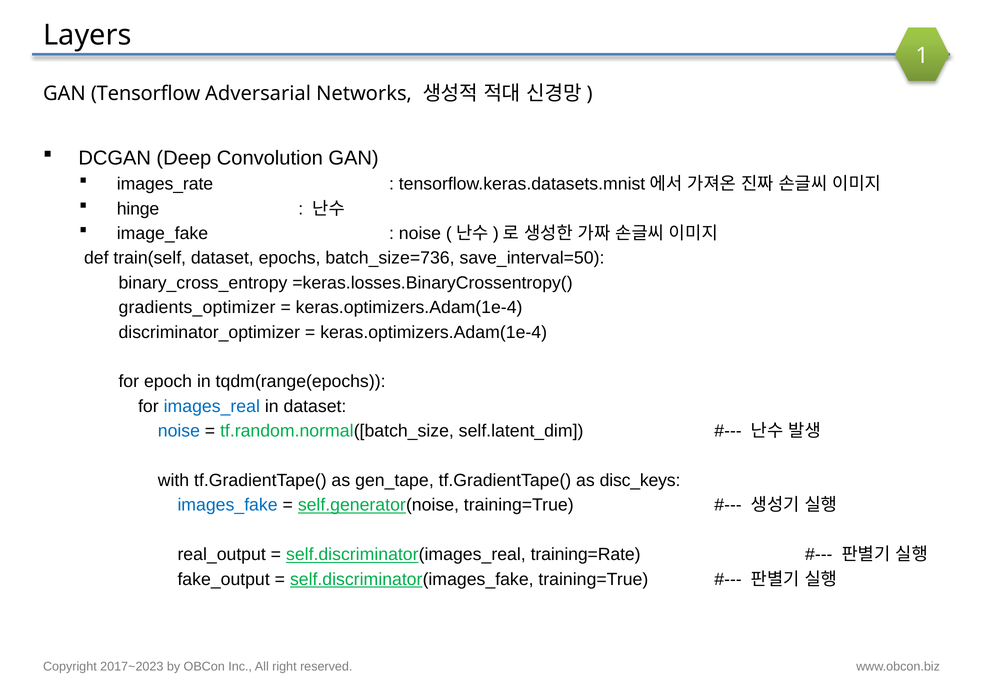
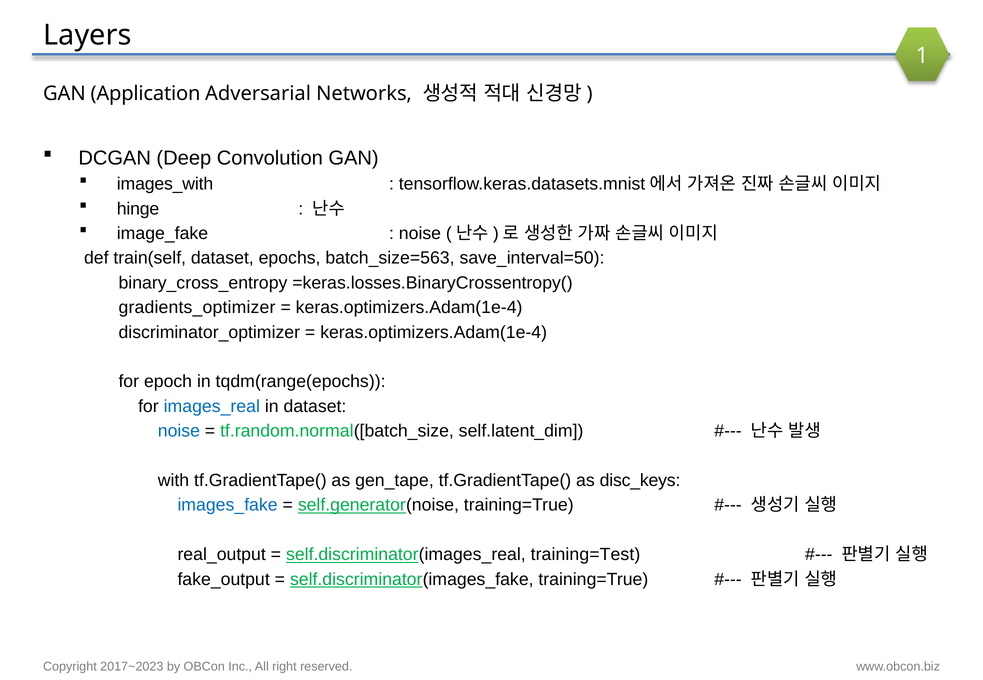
Tensorflow: Tensorflow -> Application (146, 94)
images_rate: images_rate -> images_with (165, 184)
batch_size=736: batch_size=736 -> batch_size=563 (390, 258)
training=Rate: training=Rate -> training=Test (585, 555)
